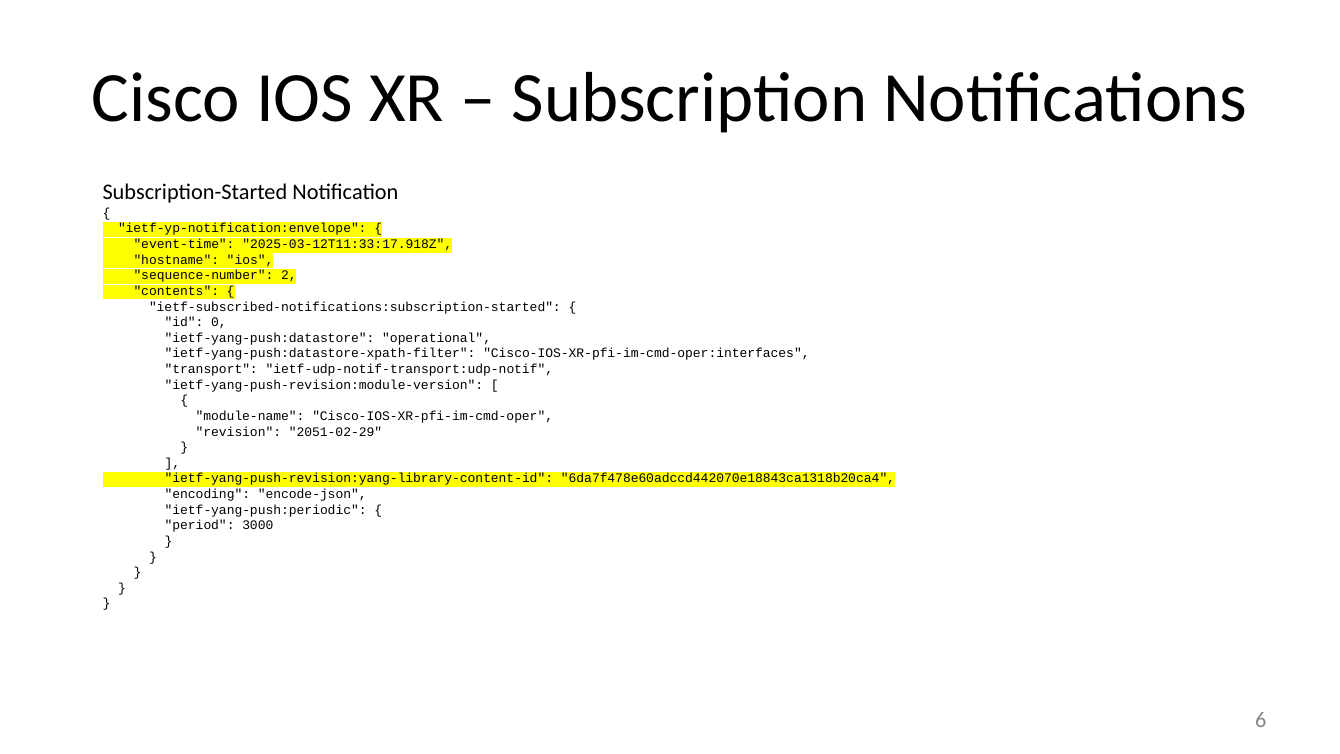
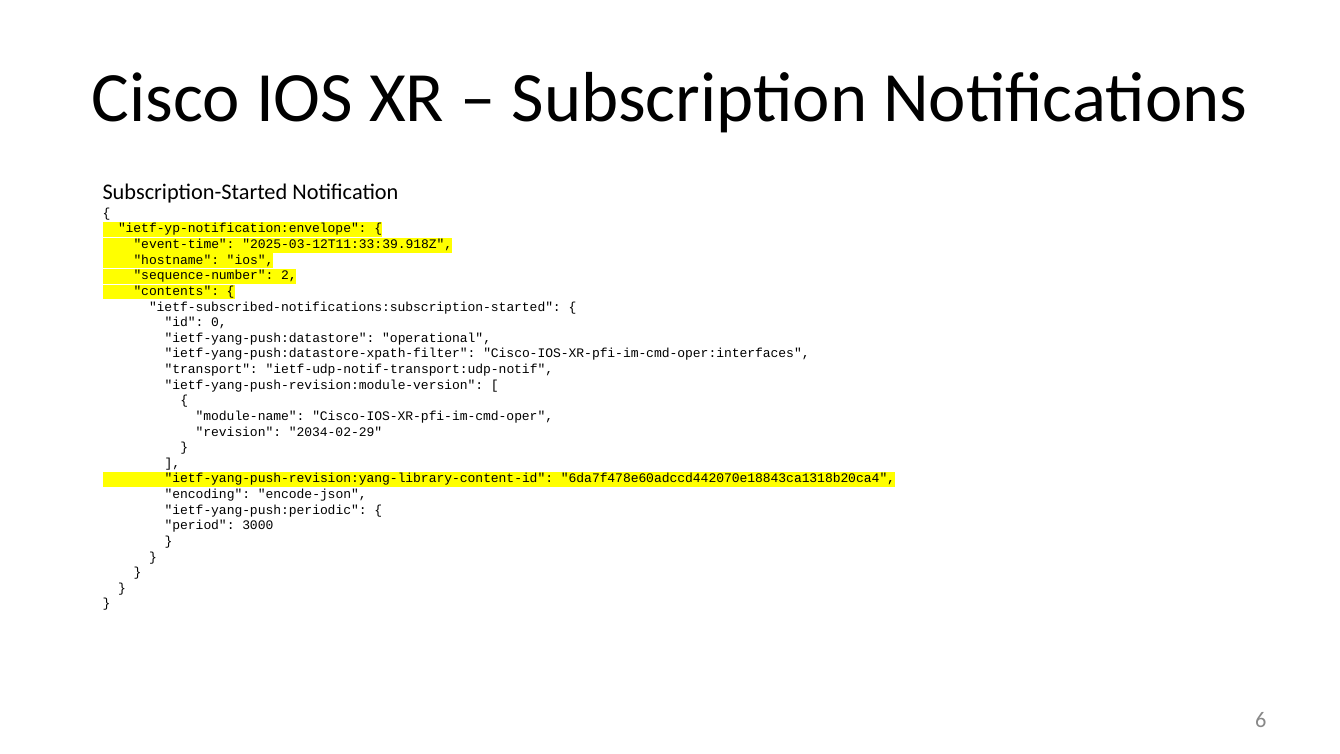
2025-03-12T11:33:17.918Z: 2025-03-12T11:33:17.918Z -> 2025-03-12T11:33:39.918Z (347, 244)
2051-02-29: 2051-02-29 -> 2034-02-29 (336, 432)
